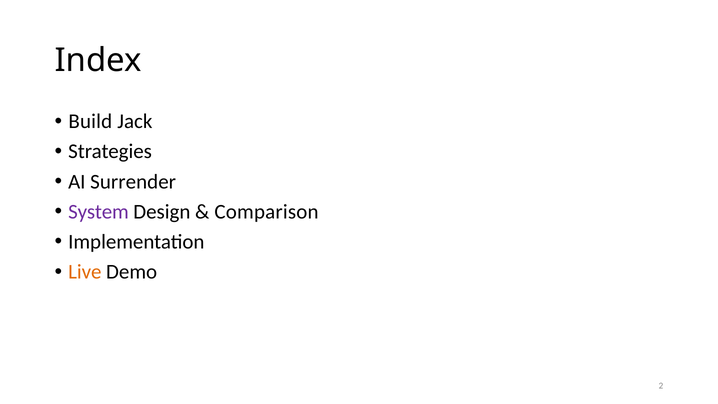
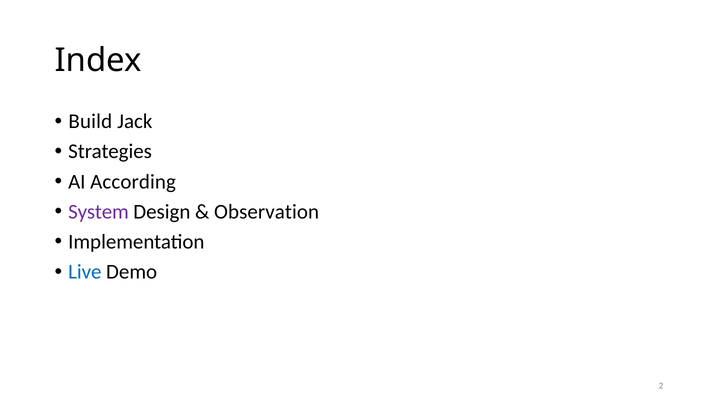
Surrender: Surrender -> According (133, 182)
Comparison: Comparison -> Observation (267, 212)
Live colour: orange -> blue (85, 272)
